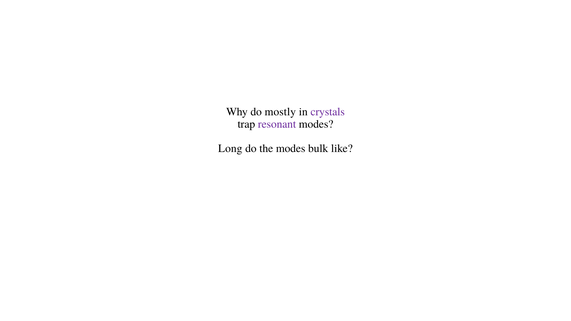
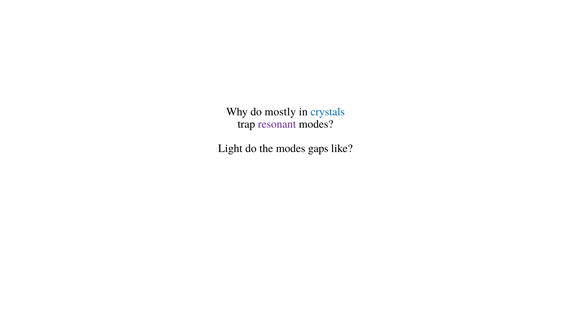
crystals colour: purple -> blue (328, 112)
Long: Long -> Light (230, 148)
bulk: bulk -> gaps (318, 148)
